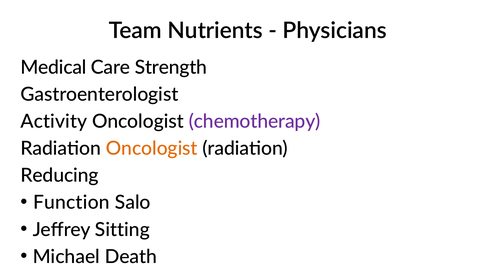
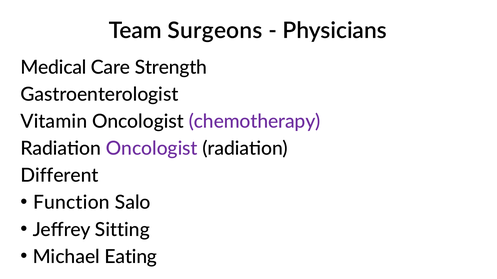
Nutrients: Nutrients -> Surgeons (215, 31)
Activity: Activity -> Vitamin (54, 122)
Oncologist colour: orange -> purple (152, 149)
Reducing: Reducing -> Different (60, 176)
Death: Death -> Eating (131, 257)
